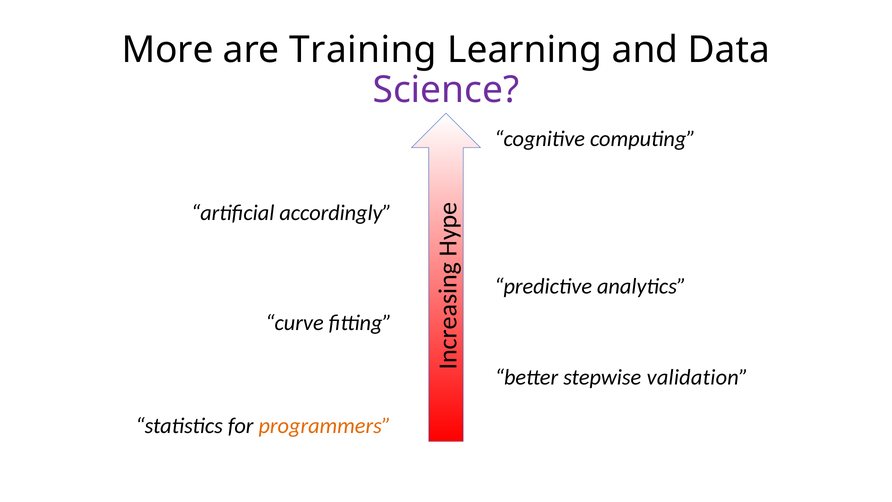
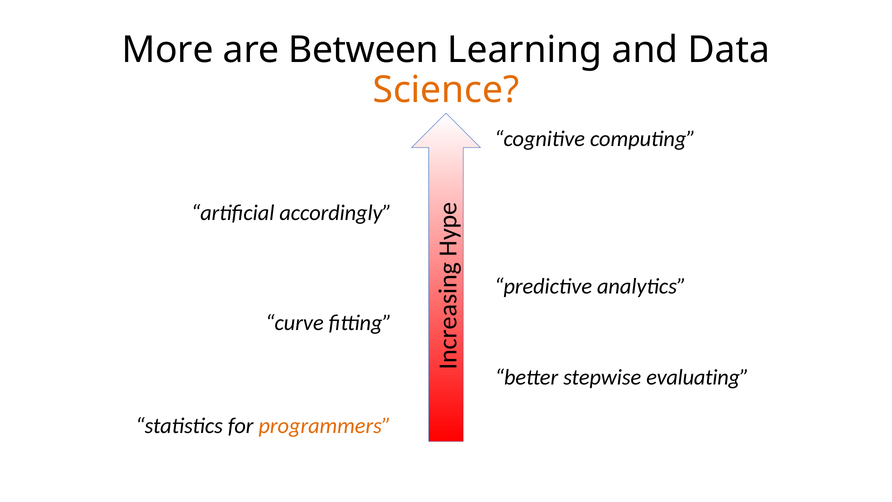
Training: Training -> Between (363, 50)
Science colour: purple -> orange (446, 90)
validation: validation -> evaluating (698, 377)
